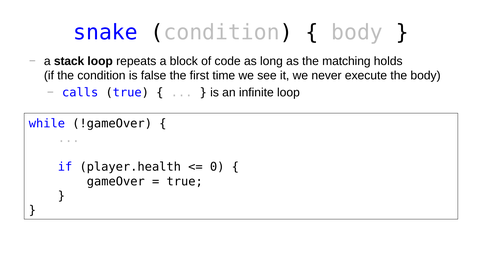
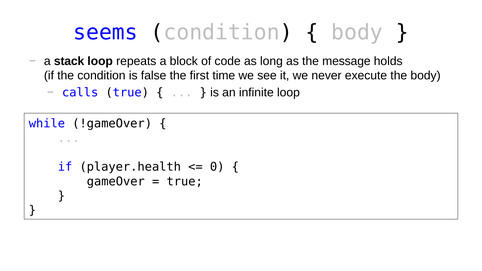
snake: snake -> seems (106, 32)
matching: matching -> message (346, 61)
